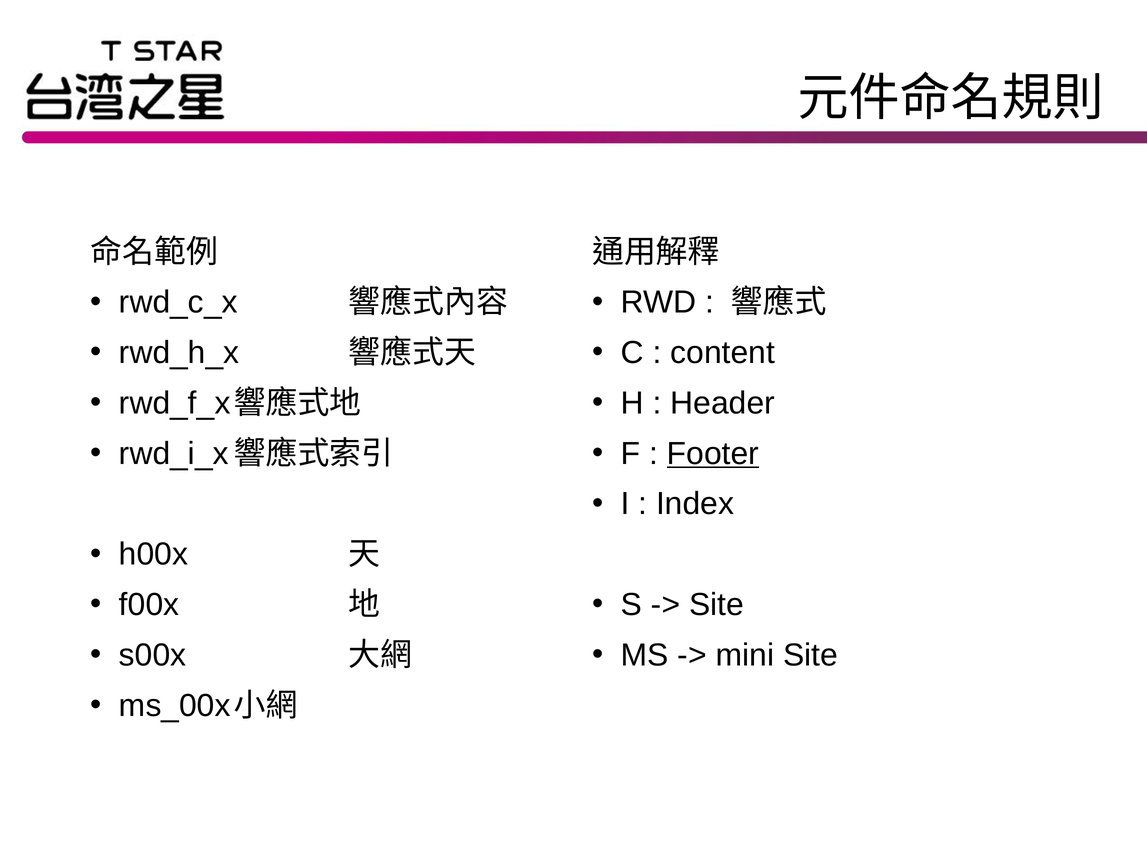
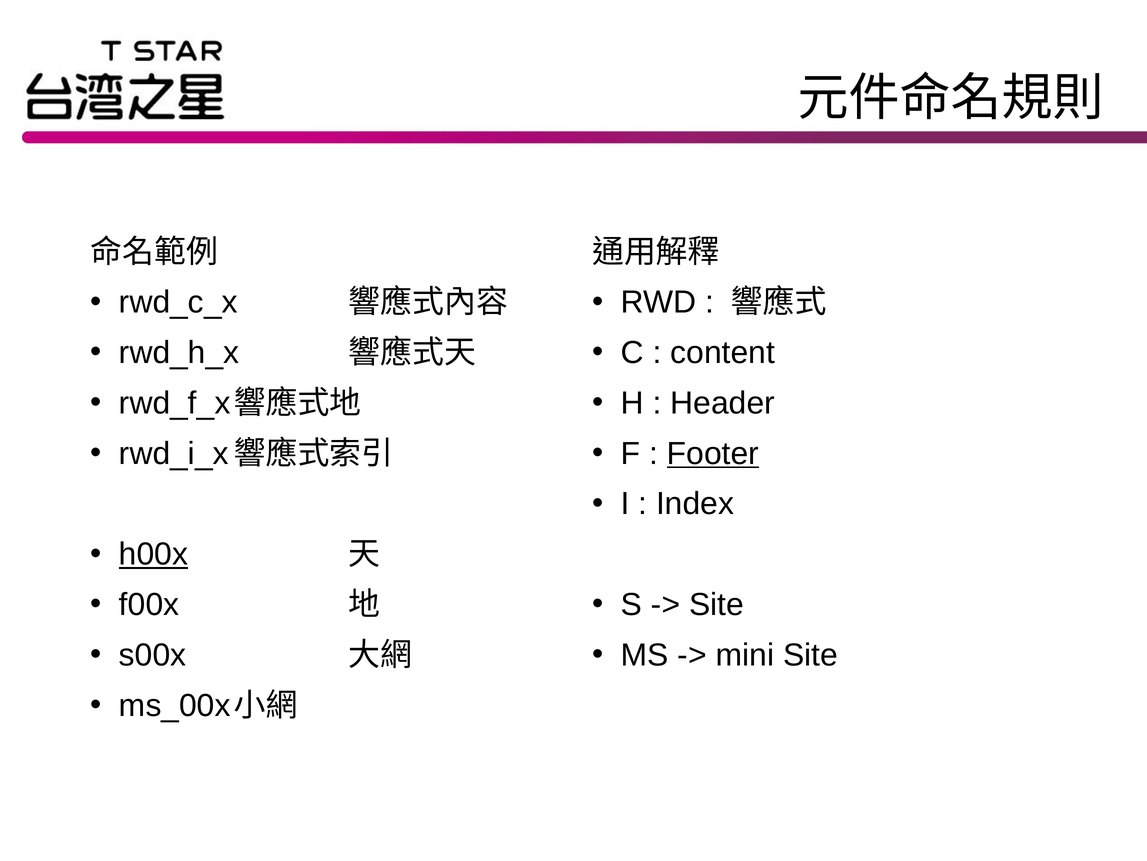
h00x underline: none -> present (154, 554)
